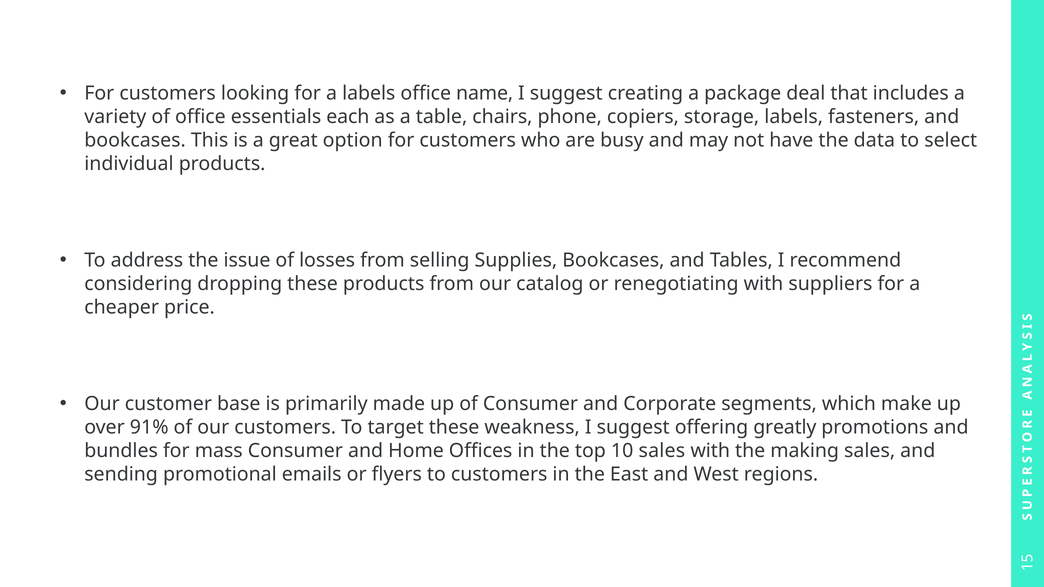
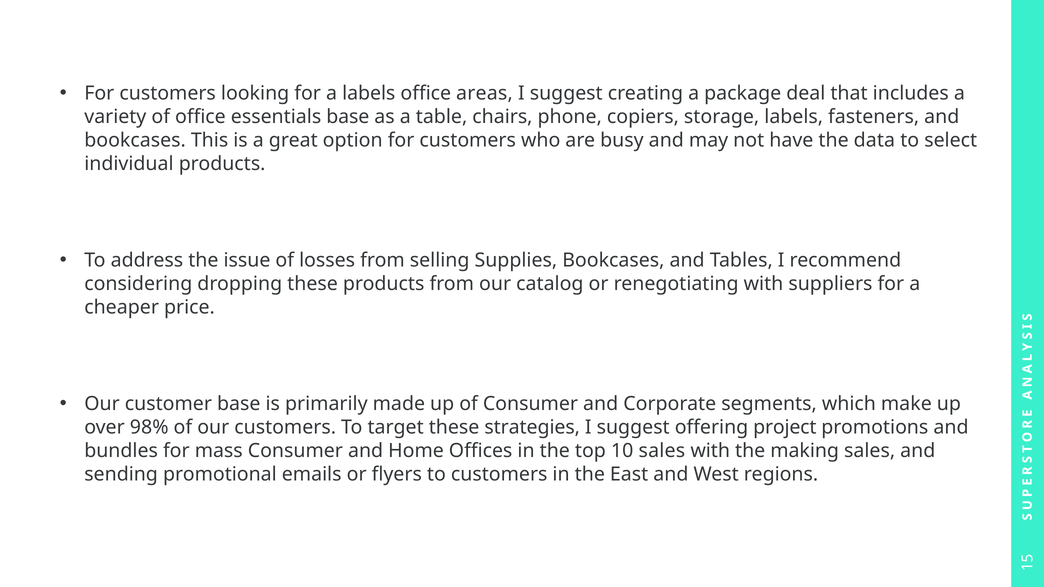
name: name -> areas (484, 93)
essentials each: each -> base (348, 117)
91%: 91% -> 98% (149, 428)
weakness: weakness -> strategies (532, 428)
greatly: greatly -> project (785, 428)
